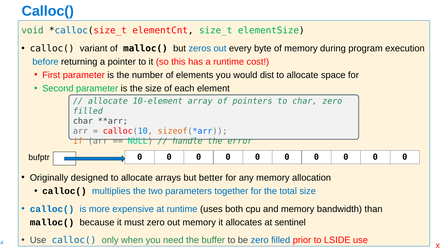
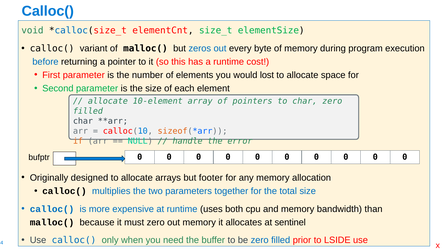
dist: dist -> lost (267, 75)
better: better -> footer (211, 178)
